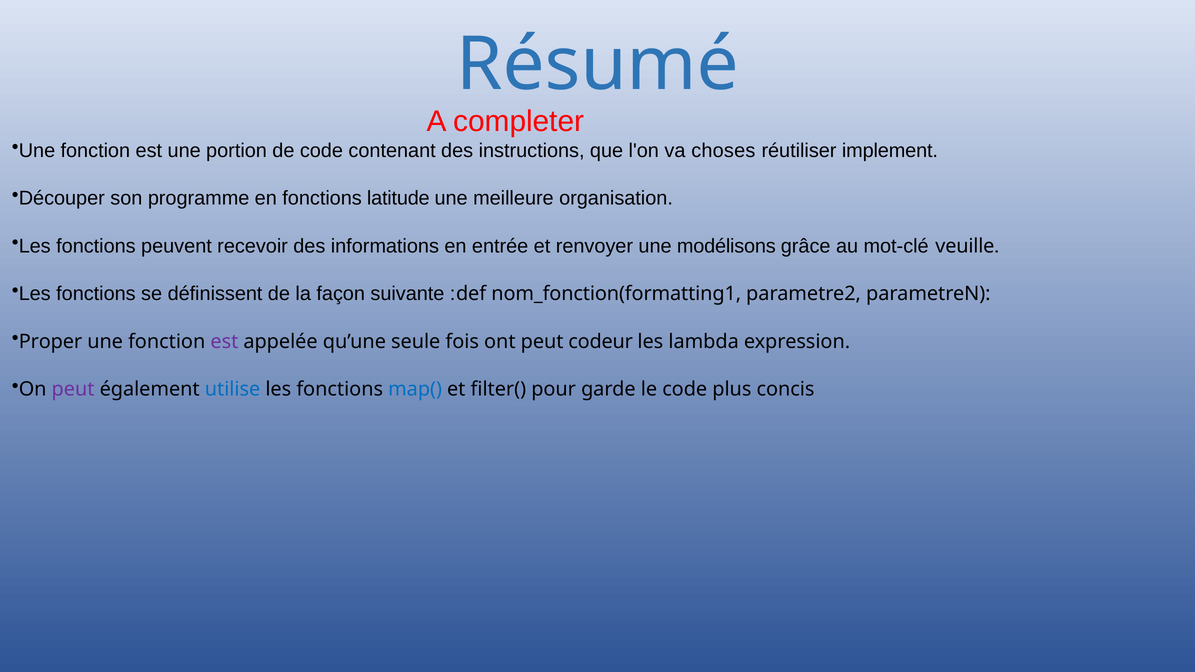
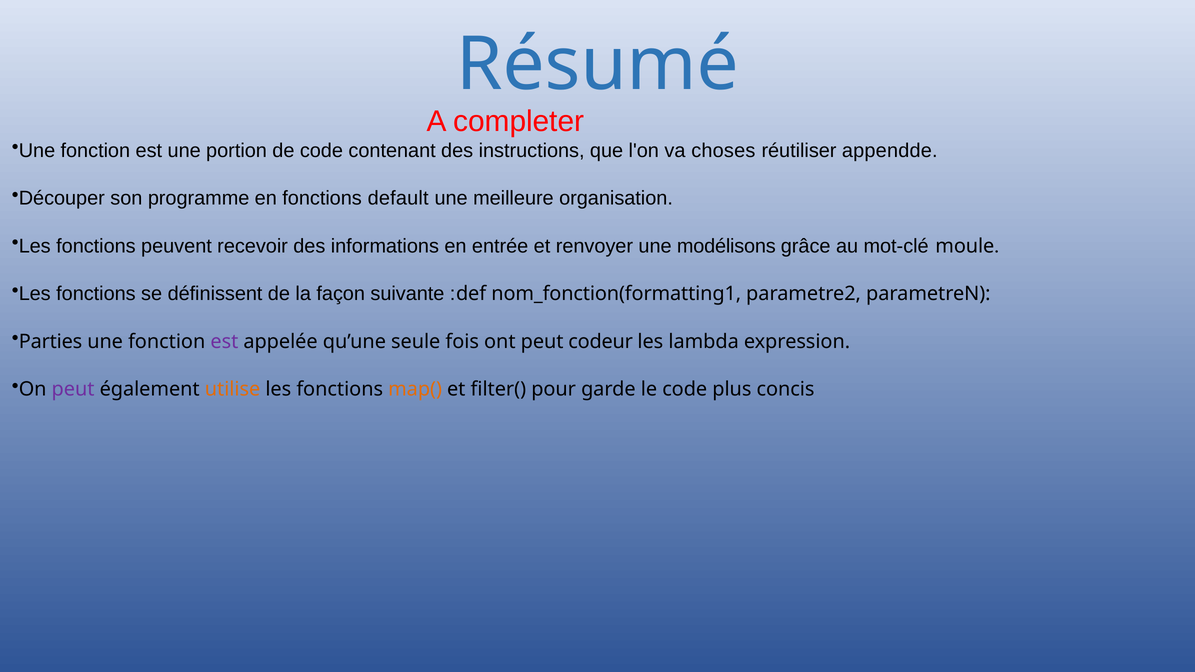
implement: implement -> appendde (890, 151)
latitude: latitude -> default (398, 198)
veuille: veuille -> moule (965, 246)
Proper: Proper -> Parties (51, 342)
utilise colour: blue -> orange (233, 389)
map( colour: blue -> orange (415, 389)
